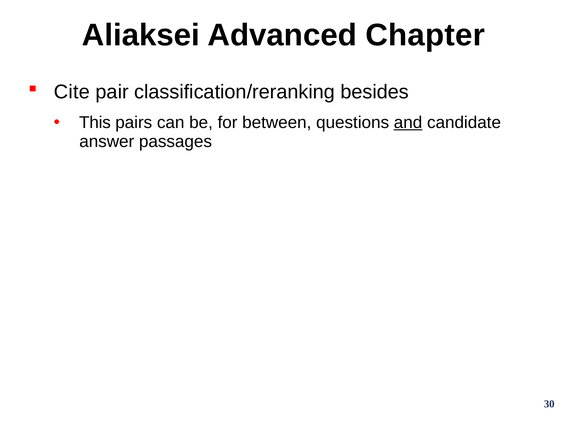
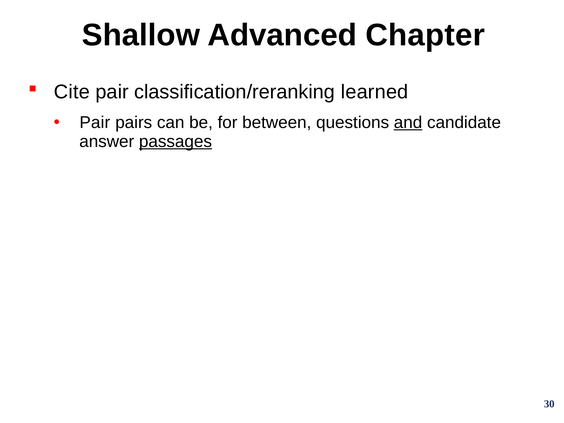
Aliaksei: Aliaksei -> Shallow (141, 35)
besides: besides -> learned (375, 92)
This: This -> Pair (95, 123)
passages underline: none -> present (175, 142)
